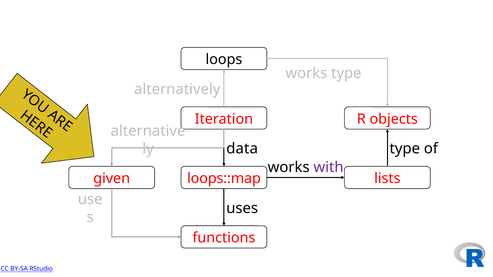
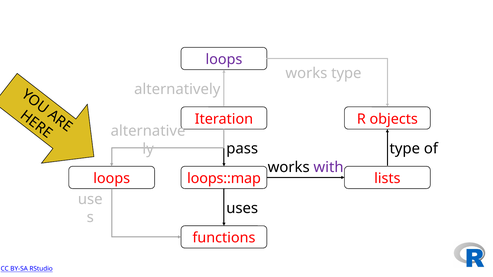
loops colour: black -> purple (224, 60)
data: data -> pass (242, 149)
given: given -> loops (112, 179)
